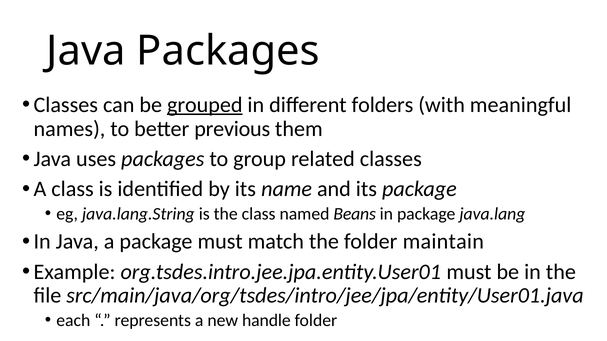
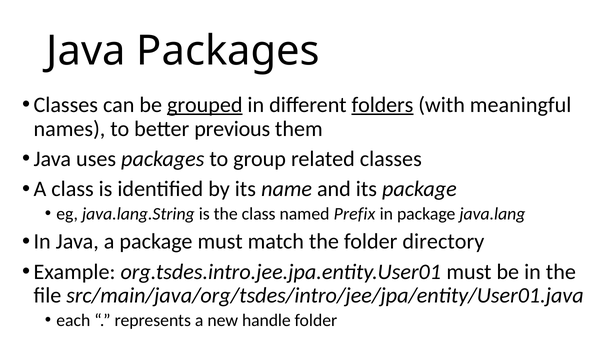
folders underline: none -> present (382, 105)
Beans: Beans -> Prefix (355, 214)
maintain: maintain -> directory (443, 242)
